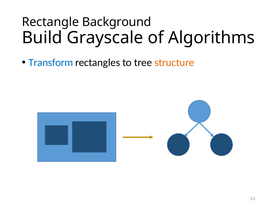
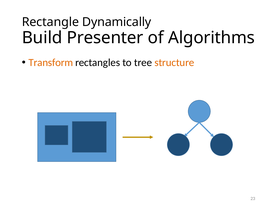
Background: Background -> Dynamically (117, 22)
Grayscale: Grayscale -> Presenter (105, 38)
Transform colour: blue -> orange (51, 62)
